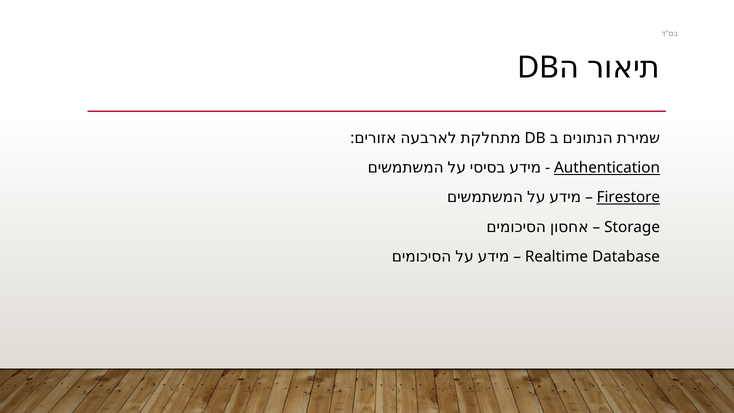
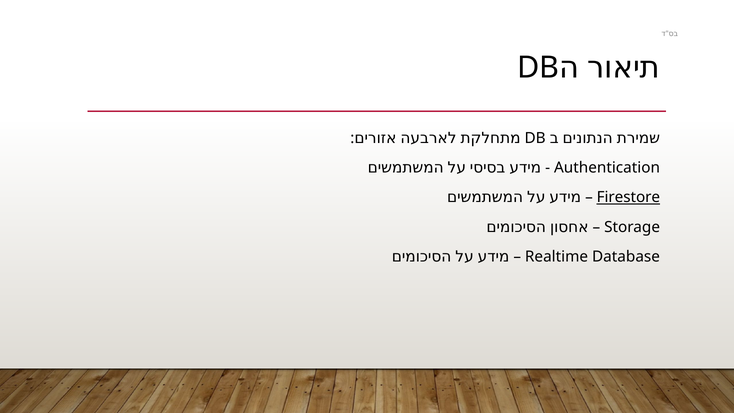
Authentication underline: present -> none (607, 168)
